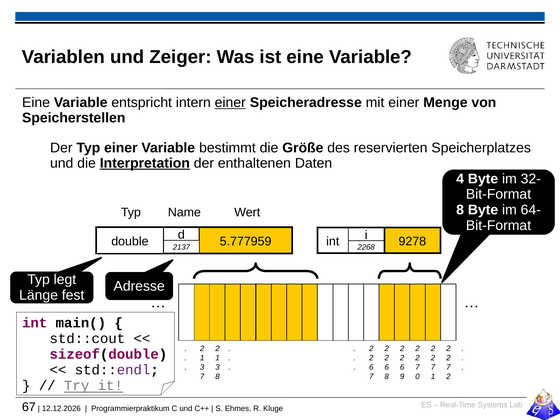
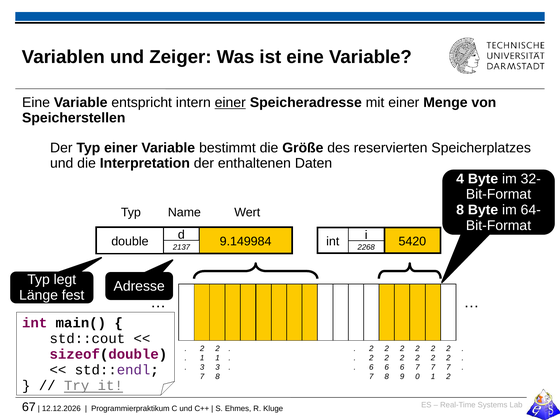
Interpretation underline: present -> none (145, 163)
5.777959: 5.777959 -> 9.149984 (246, 241)
9278: 9278 -> 5420 (412, 241)
